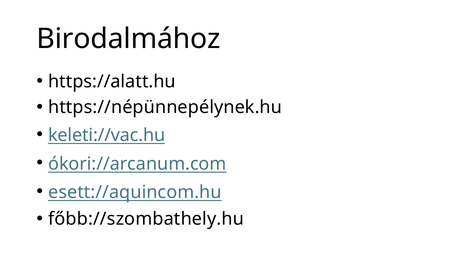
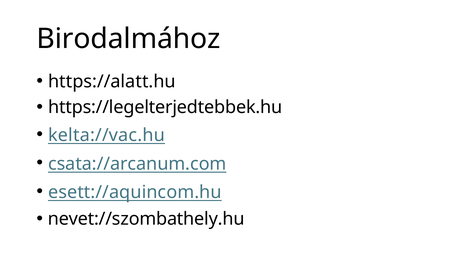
https://népünnepélynek.hu: https://népünnepélynek.hu -> https://legelterjedtebbek.hu (165, 107)
keleti://vac.hu: keleti://vac.hu -> kelta://vac.hu (107, 135)
ókori://arcanum.com: ókori://arcanum.com -> csata://arcanum.com (137, 164)
főbb://szombathely.hu: főbb://szombathely.hu -> nevet://szombathely.hu (146, 219)
